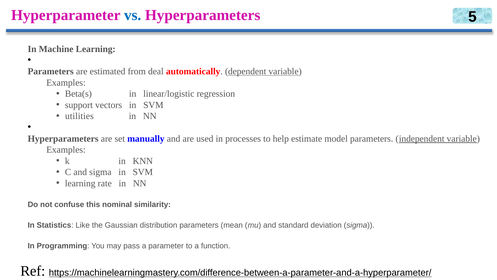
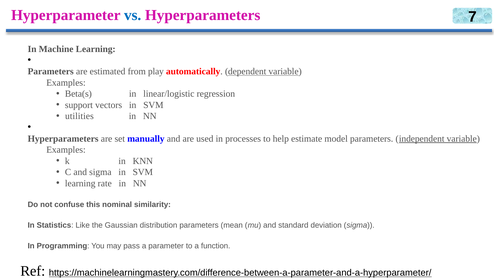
5: 5 -> 7 (472, 17)
deal: deal -> play (156, 71)
